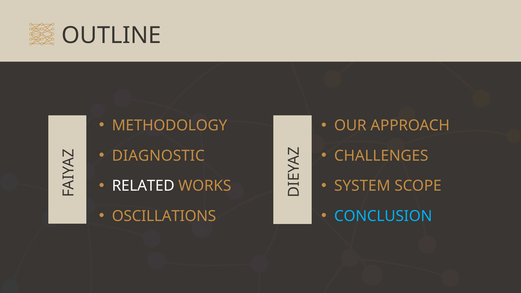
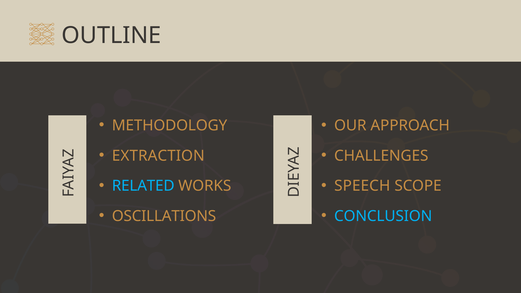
DIAGNOSTIC: DIAGNOSTIC -> EXTRACTION (158, 156)
RELATED colour: white -> light blue (143, 186)
SYSTEM: SYSTEM -> SPEECH (362, 186)
